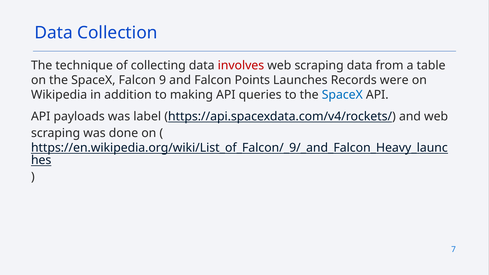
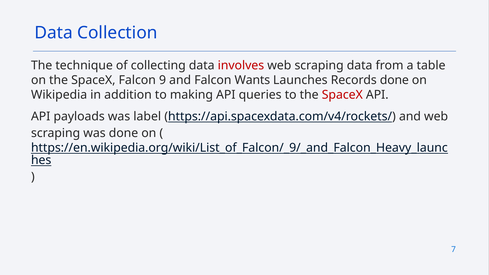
Points: Points -> Wants (252, 80)
Records were: were -> done (394, 80)
SpaceX colour: blue -> red (342, 95)
